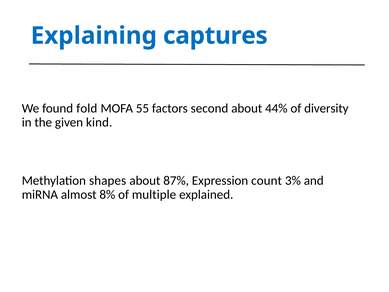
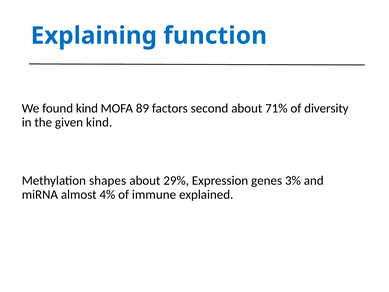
captures: captures -> function (215, 36)
found fold: fold -> kind (87, 108)
55: 55 -> 89 (142, 108)
44%: 44% -> 71% (276, 108)
87%: 87% -> 29% (176, 180)
count: count -> genes (267, 180)
8%: 8% -> 4% (107, 194)
multiple: multiple -> immune (154, 194)
